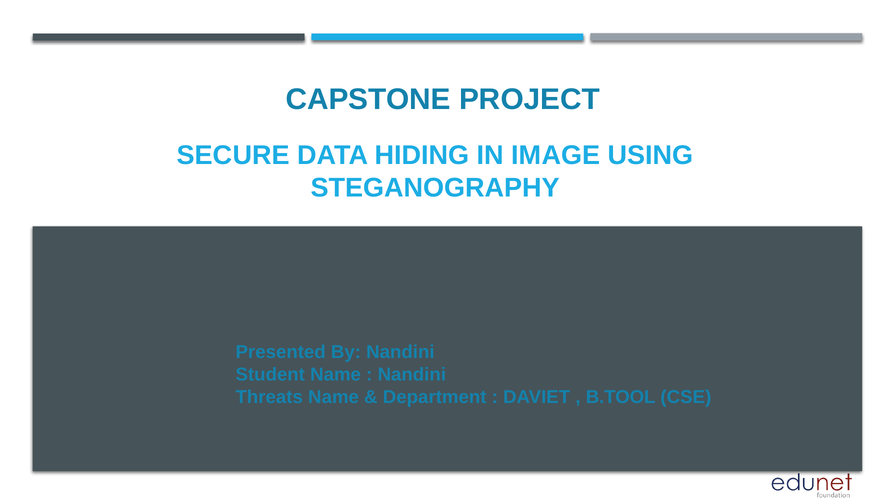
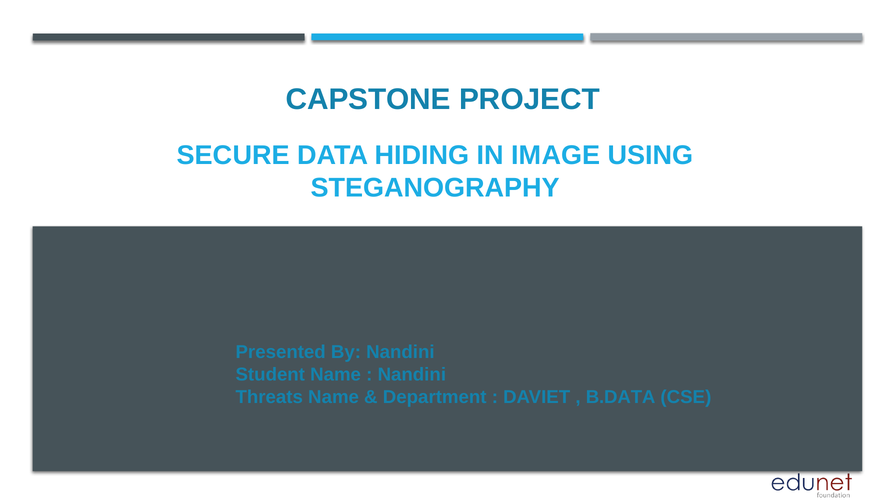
B.TOOL: B.TOOL -> B.DATA (621, 397)
